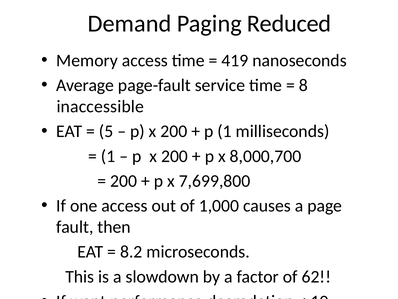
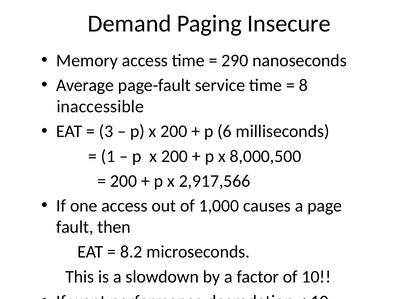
Reduced: Reduced -> Insecure (289, 24)
419: 419 -> 290 (235, 60)
5: 5 -> 3 (106, 131)
p 1: 1 -> 6 (225, 131)
8,000,700: 8,000,700 -> 8,000,500 (265, 156)
7,699,800: 7,699,800 -> 2,917,566 (215, 181)
of 62: 62 -> 10 (316, 276)
